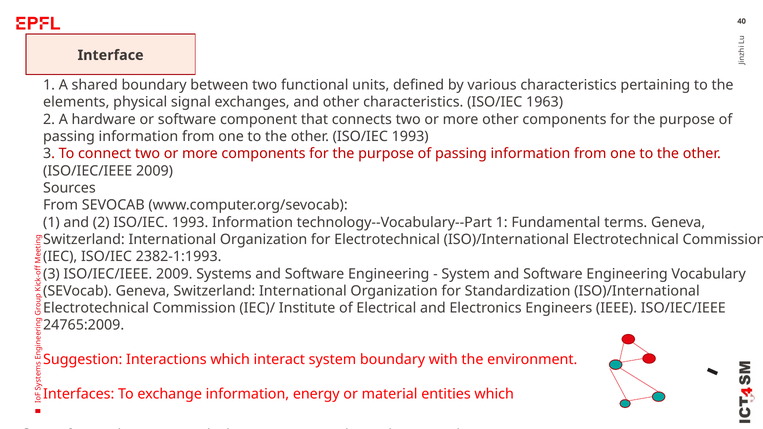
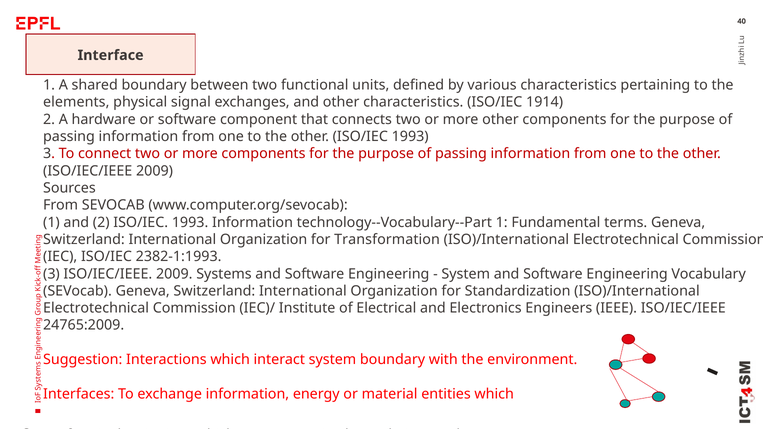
1963: 1963 -> 1914 (545, 102)
for Electrotechnical: Electrotechnical -> Transformation (387, 240)
